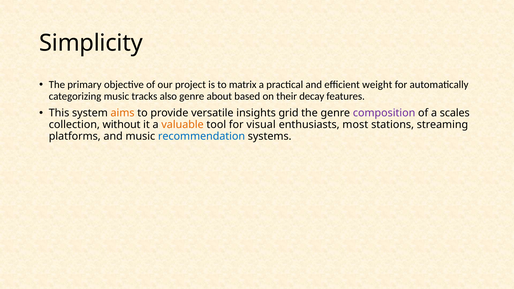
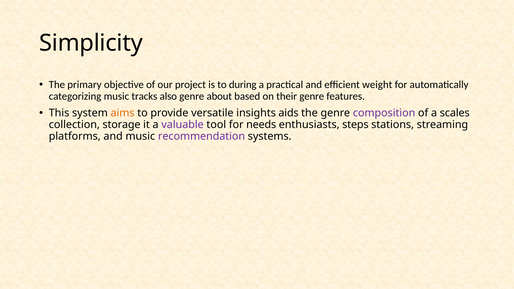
matrix: matrix -> during (243, 85)
their decay: decay -> genre (312, 96)
grid: grid -> aids (289, 113)
without: without -> storage (122, 125)
valuable colour: orange -> purple (183, 125)
visual: visual -> needs (261, 125)
most: most -> steps (355, 125)
recommendation colour: blue -> purple (202, 136)
